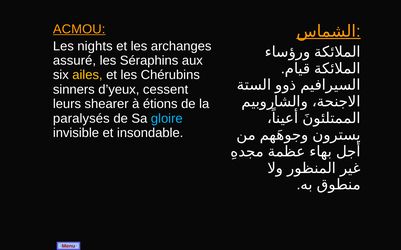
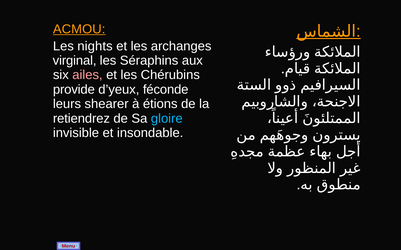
assuré: assuré -> virginal (75, 61)
ailes colour: yellow -> pink (87, 75)
sinners: sinners -> provide (74, 90)
cessent: cessent -> féconde (166, 90)
paralysés: paralysés -> retiendrez (81, 119)
